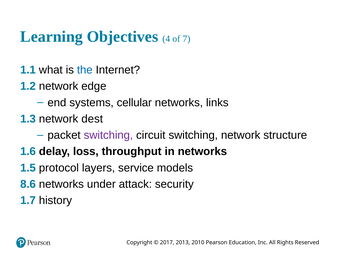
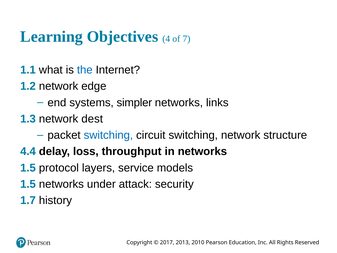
cellular: cellular -> simpler (134, 102)
switching colour: purple -> blue (108, 135)
1.6: 1.6 -> 4.4 (28, 151)
8.6: 8.6 -> 1.5 (28, 184)
